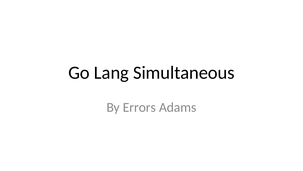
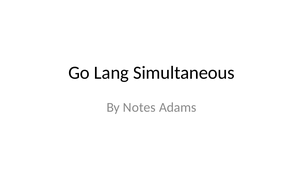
Errors: Errors -> Notes (139, 107)
